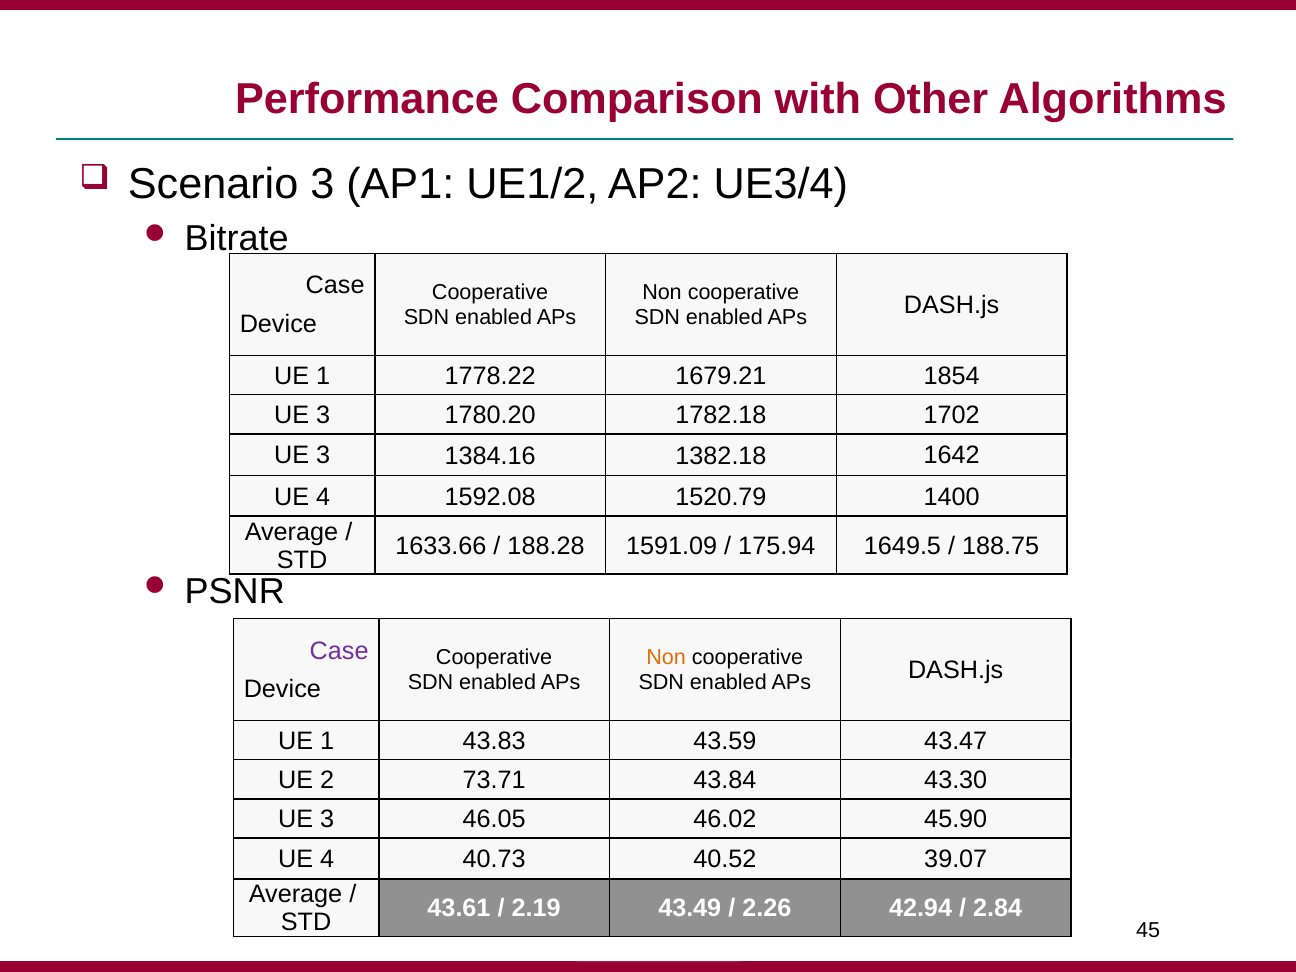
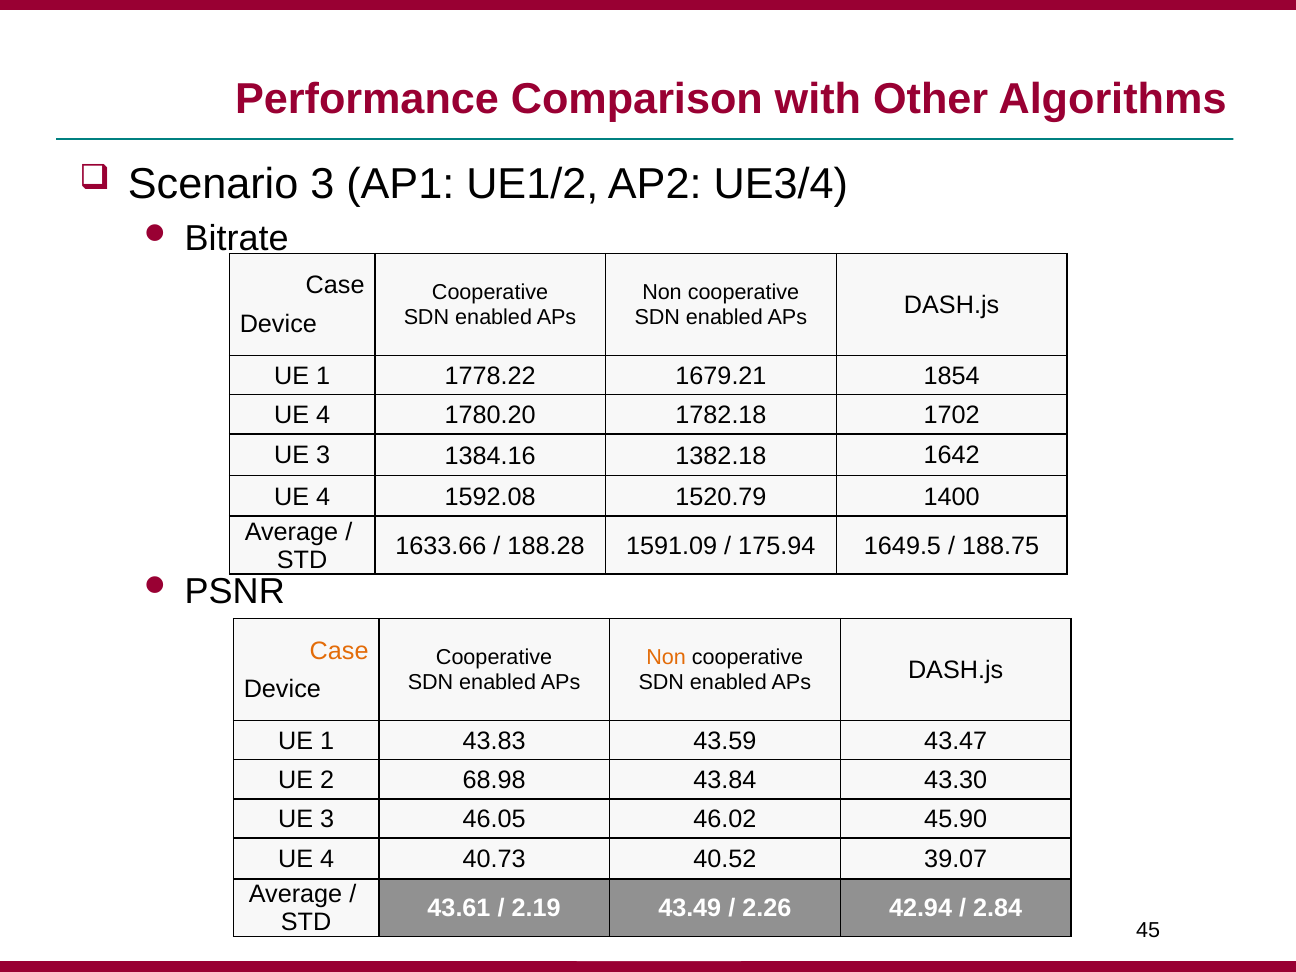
3: 3 -> 4 (323, 415)
Case colour: purple -> orange (339, 651)
73.71: 73.71 -> 68.98 (494, 780)
